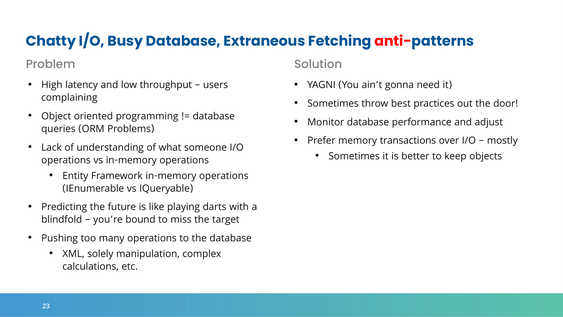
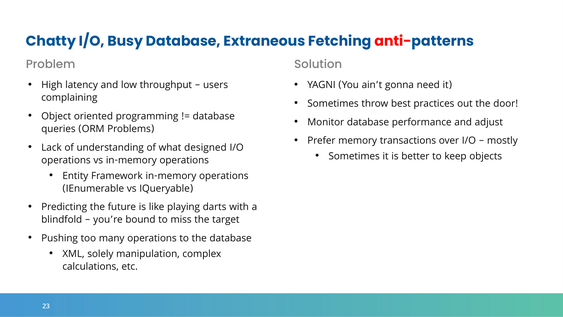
someone: someone -> designed (205, 147)
